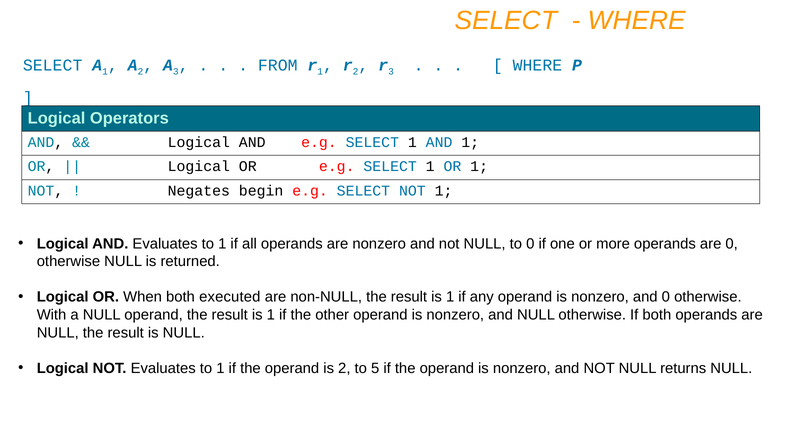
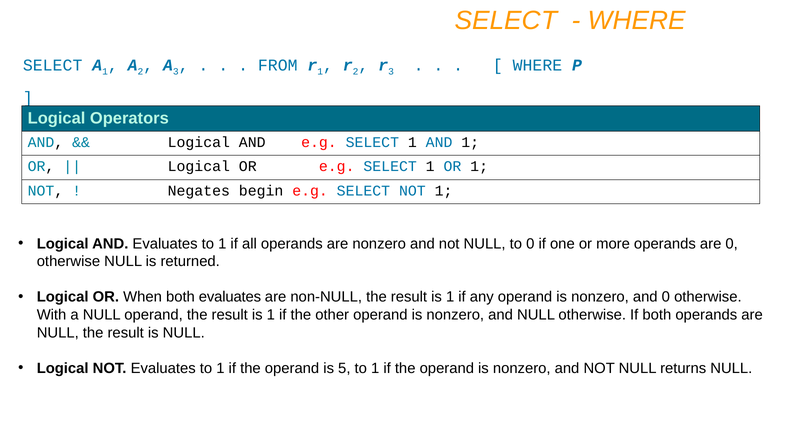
both executed: executed -> evaluates (230, 297)
is 2: 2 -> 5 (344, 368)
5: 5 -> 1 (375, 368)
